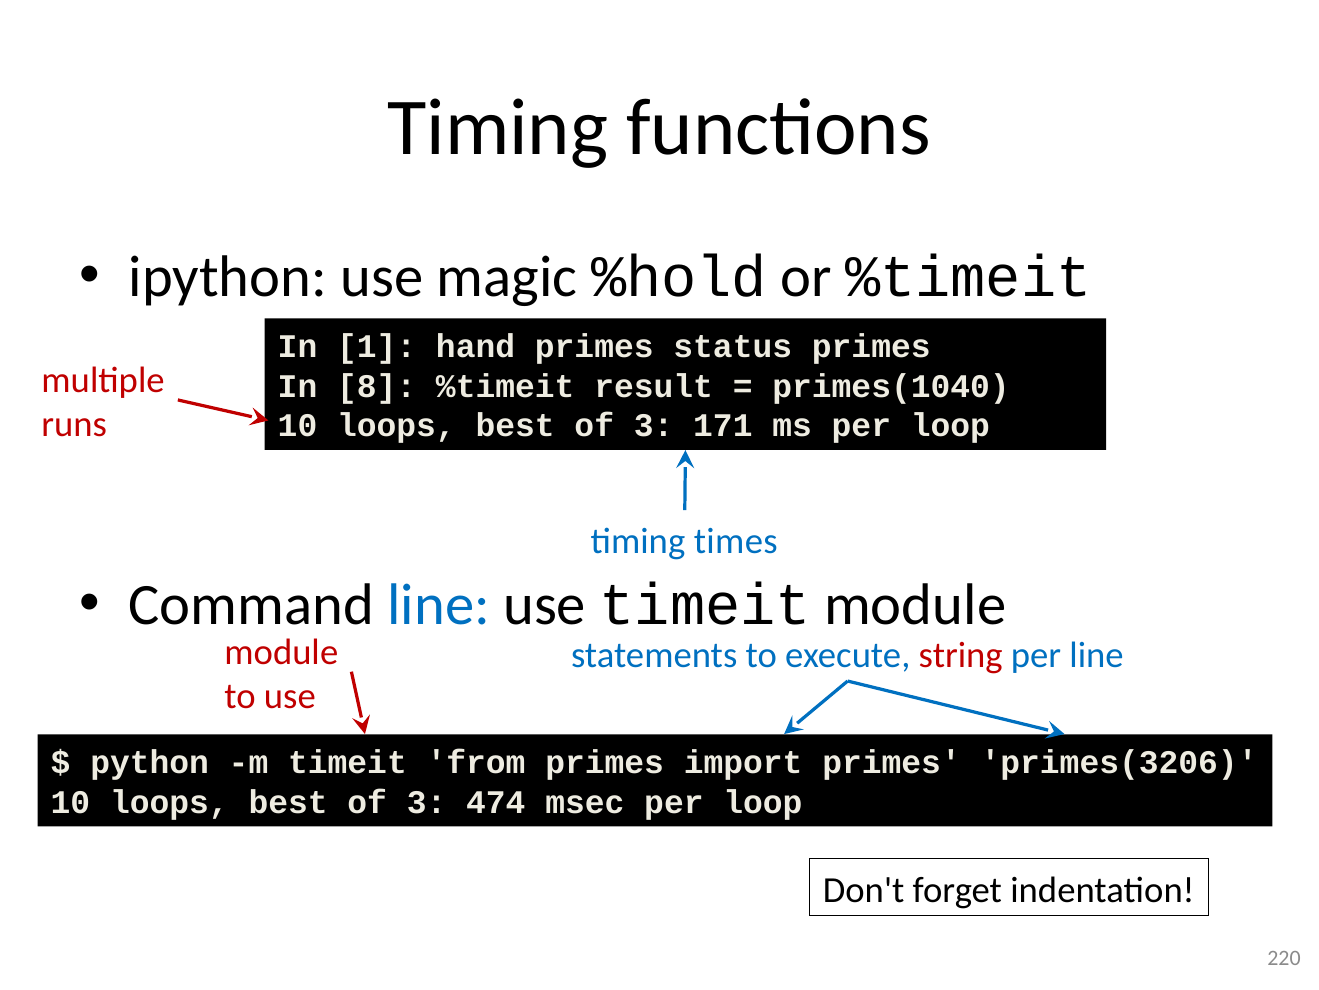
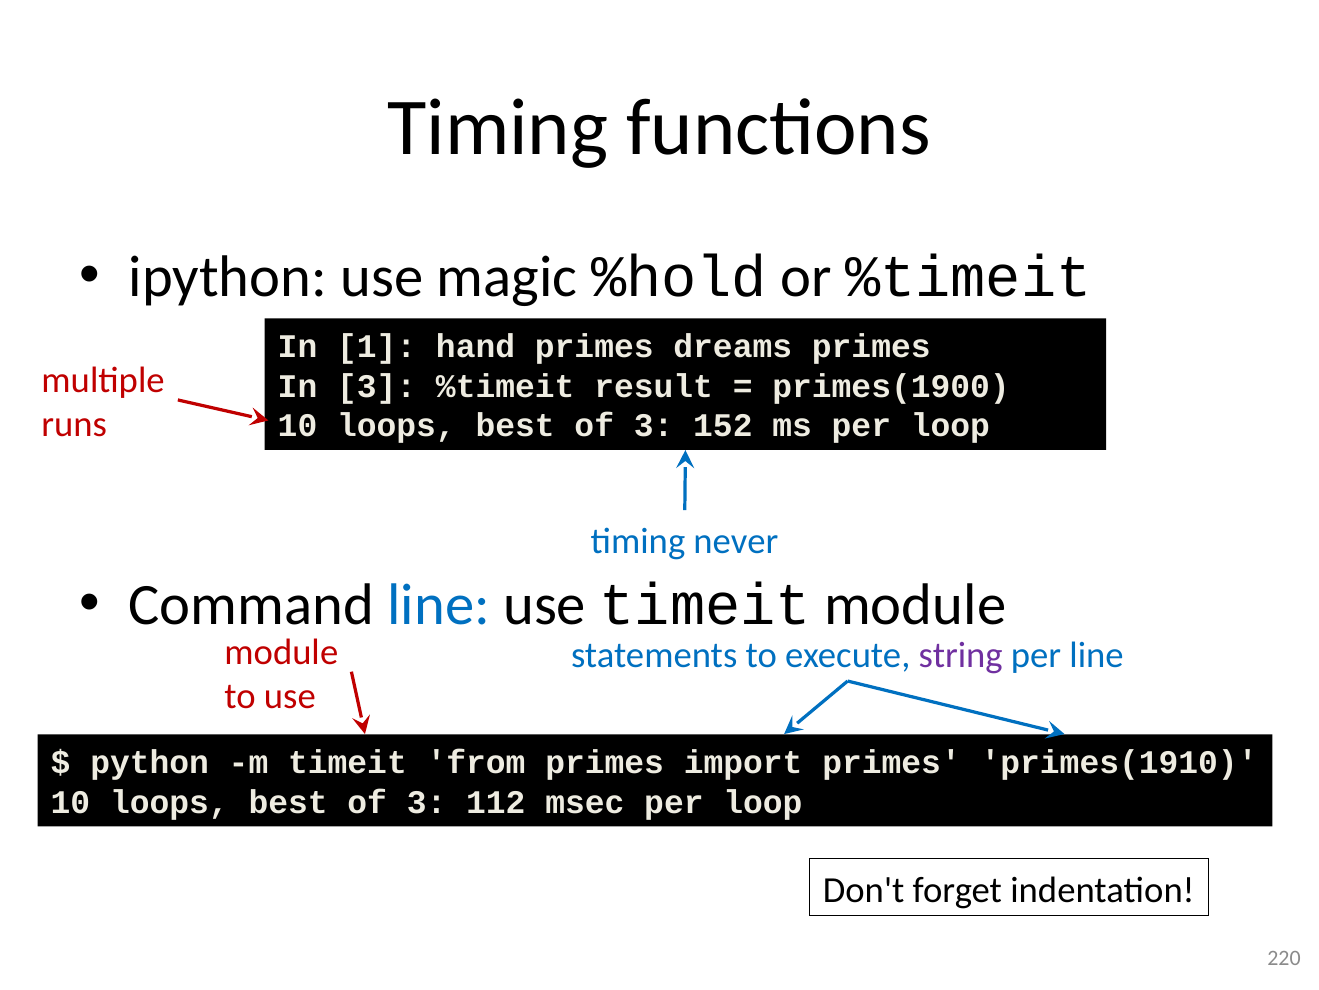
status: status -> dreams (733, 347)
In 8: 8 -> 3 (377, 386)
primes(1040: primes(1040 -> primes(1900 (891, 386)
171: 171 -> 152 (723, 426)
times: times -> never (736, 541)
string colour: red -> purple (961, 655)
primes(3206: primes(3206 -> primes(1910 (1119, 762)
474: 474 -> 112 (496, 802)
